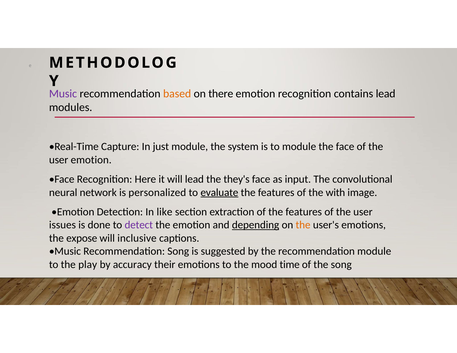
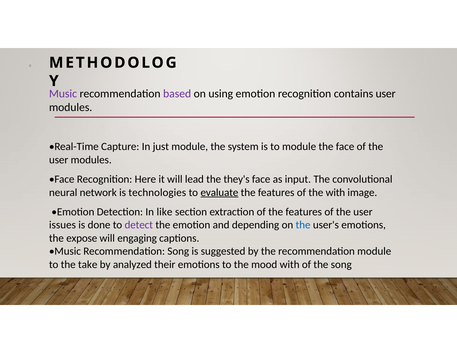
based colour: orange -> purple (177, 94)
there: there -> using (221, 94)
contains lead: lead -> user (386, 94)
emotion: emotion -> modules (91, 160)
personalized: personalized -> technologies (157, 193)
depending underline: present -> none (256, 225)
the colour: orange -> blue (303, 225)
inclusive: inclusive -> engaging (137, 238)
play: play -> take (88, 265)
accuracy: accuracy -> analyzed (132, 265)
mood time: time -> with (290, 265)
